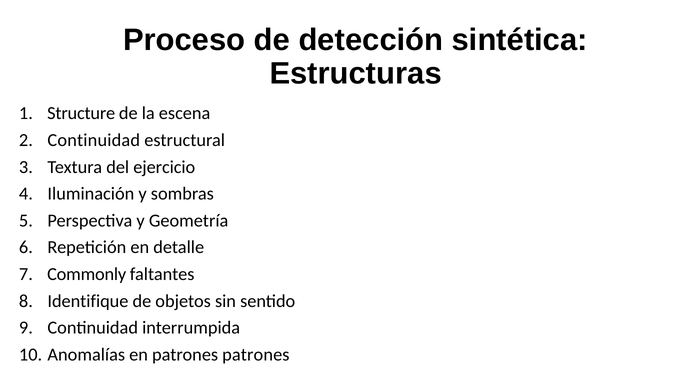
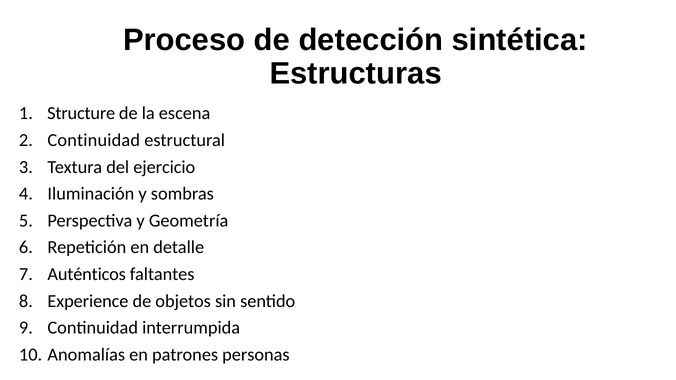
Commonly: Commonly -> Auténticos (87, 274)
Identifique: Identifique -> Experience (88, 301)
patrones patrones: patrones -> personas (256, 355)
